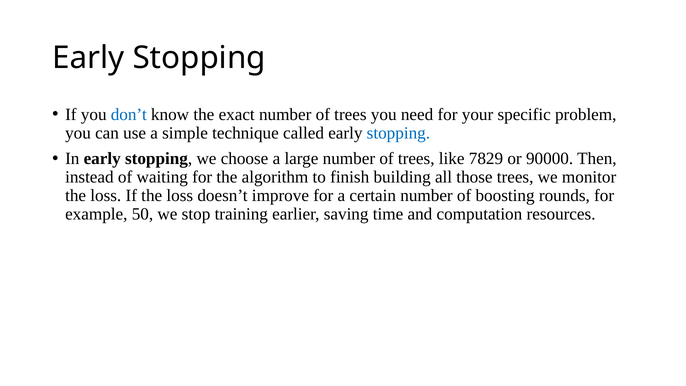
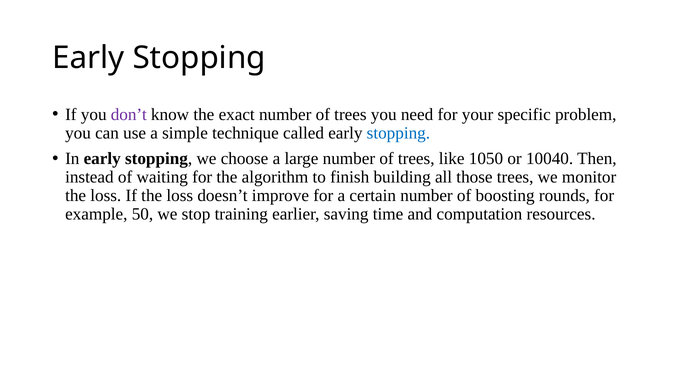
don’t colour: blue -> purple (129, 114)
7829: 7829 -> 1050 (486, 159)
90000: 90000 -> 10040 (550, 159)
